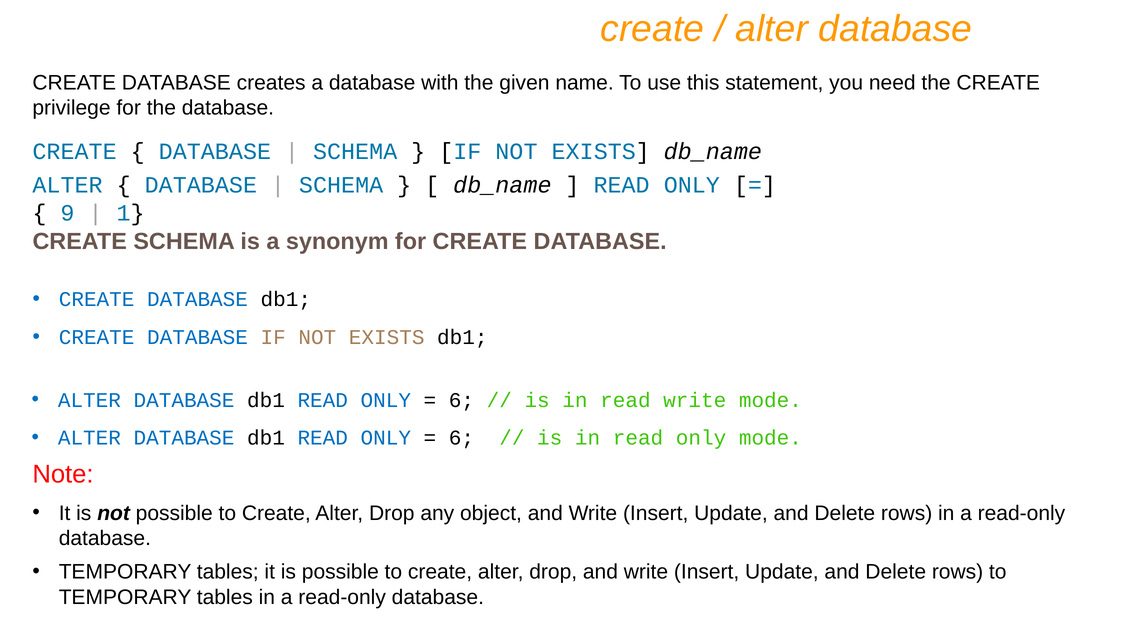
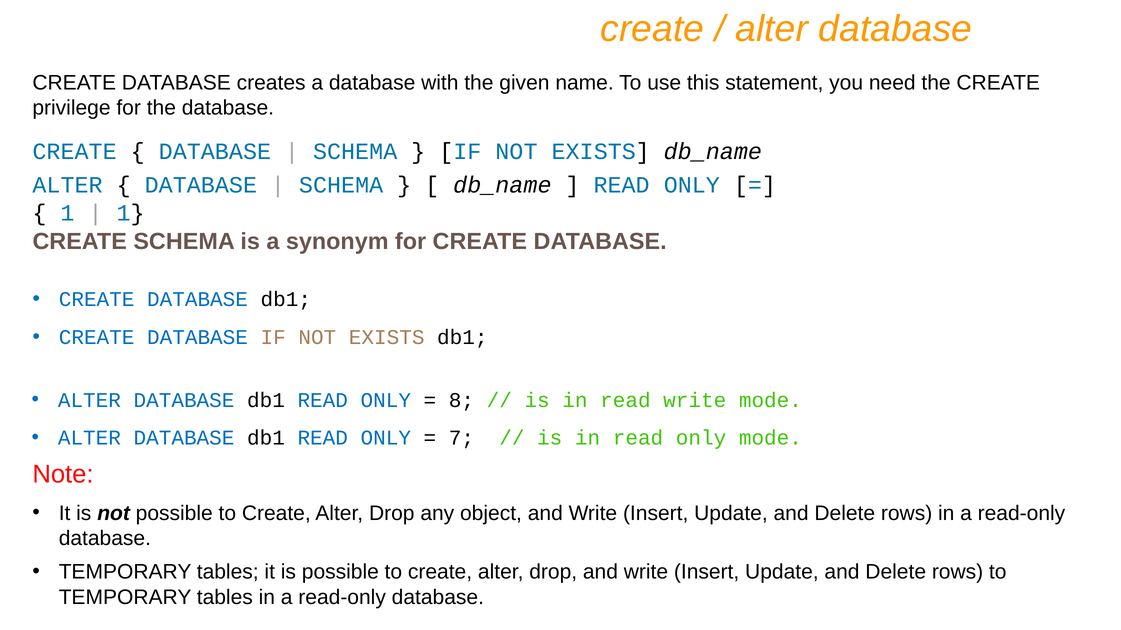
9: 9 -> 1 (68, 213)
6: 6 -> 8 (461, 401)
6: 6 -> 7 (461, 438)
